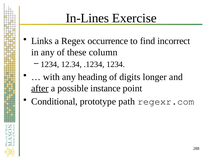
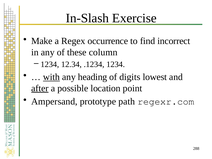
In-Lines: In-Lines -> In-Slash (87, 18)
Links: Links -> Make (42, 41)
with underline: none -> present (51, 77)
longer: longer -> lowest (155, 77)
instance: instance -> location (106, 88)
Conditional: Conditional -> Ampersand (54, 102)
